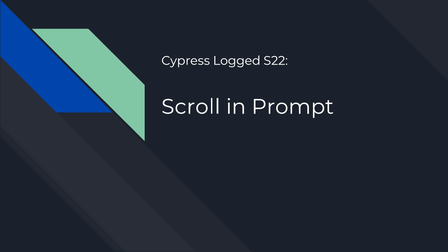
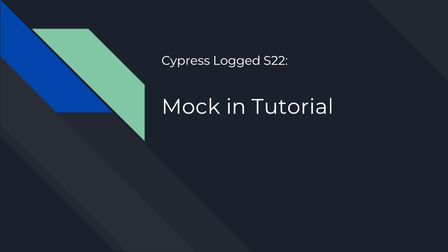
Scroll: Scroll -> Mock (191, 107)
Prompt: Prompt -> Tutorial (293, 107)
